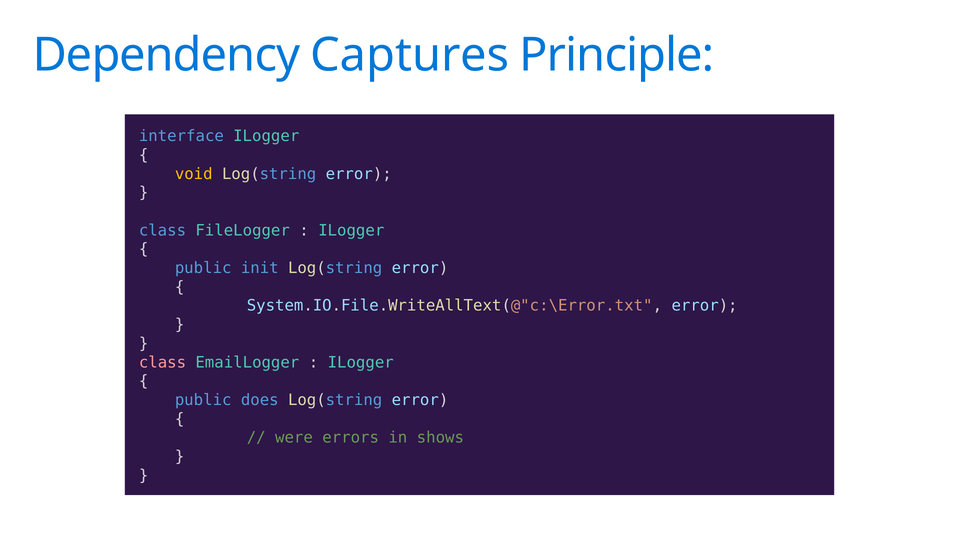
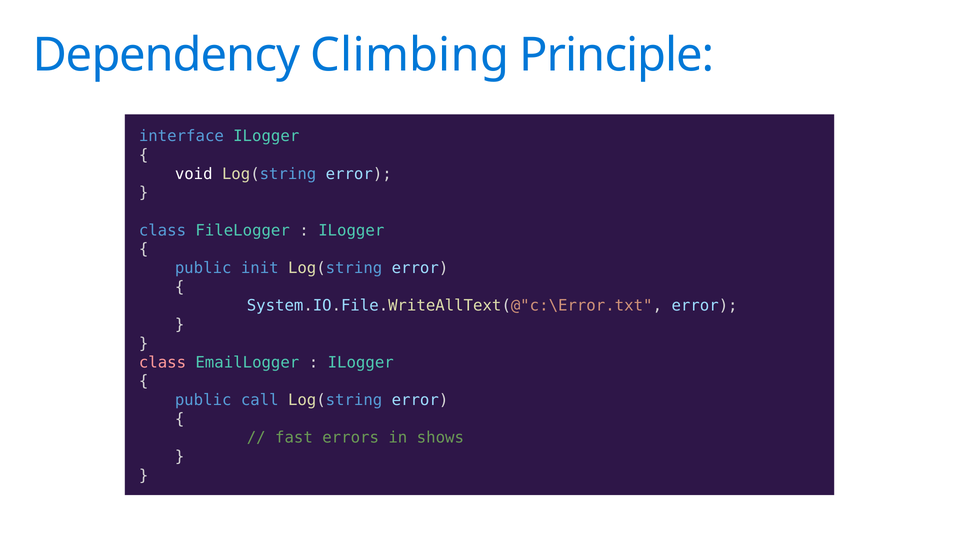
Captures: Captures -> Climbing (410, 55)
void colour: yellow -> white (194, 174)
does: does -> call (260, 400)
were: were -> fast (294, 437)
